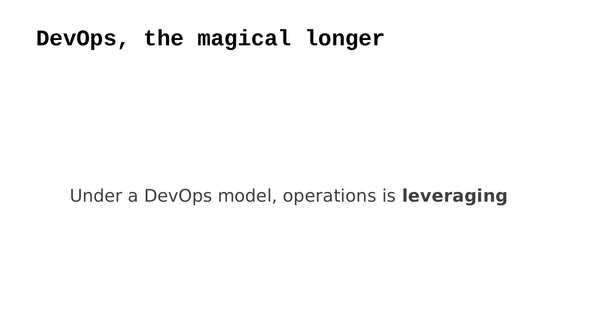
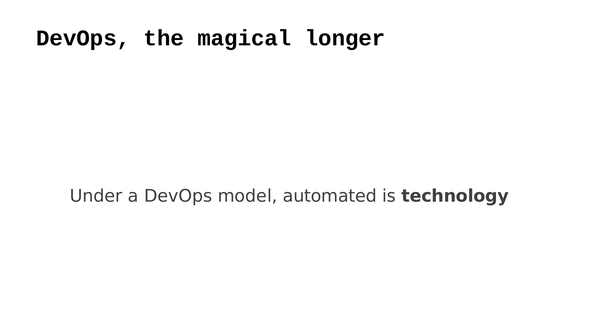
operations: operations -> automated (330, 196)
leveraging: leveraging -> technology (455, 196)
